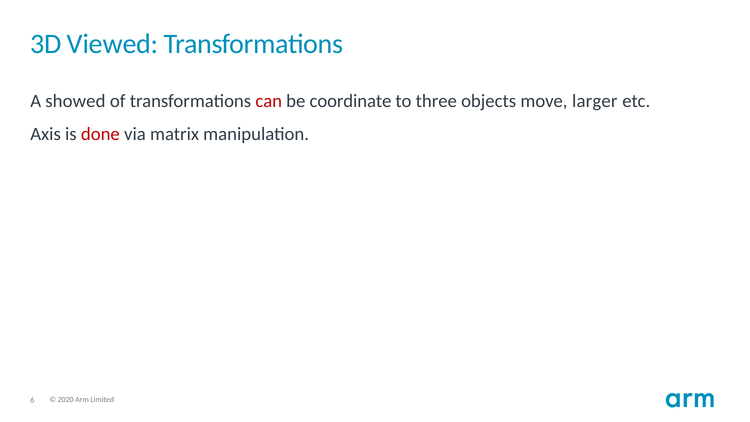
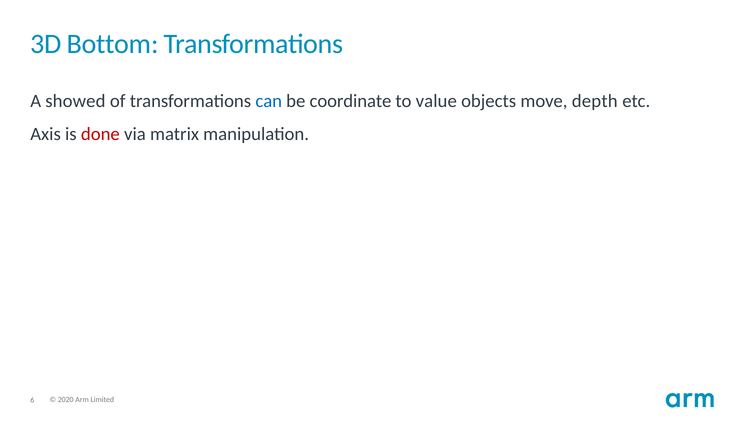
Viewed: Viewed -> Bottom (113, 44)
can colour: red -> blue (269, 101)
three: three -> value (436, 101)
larger: larger -> depth (595, 101)
